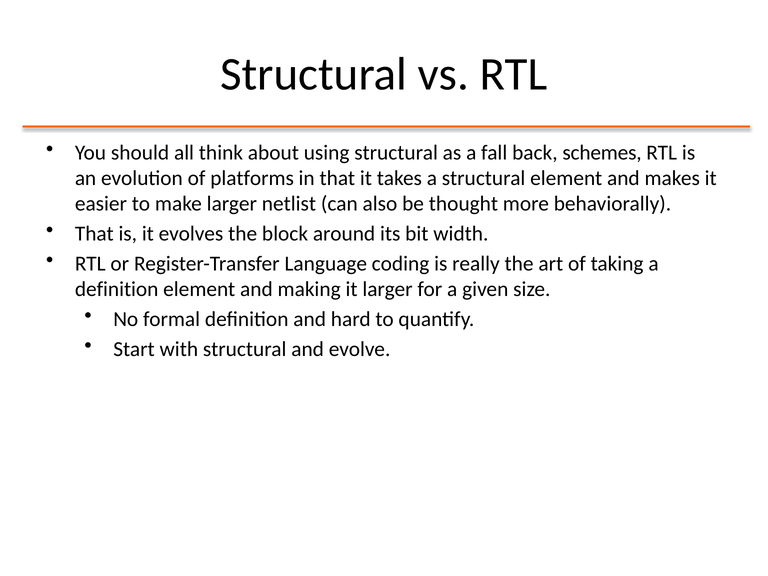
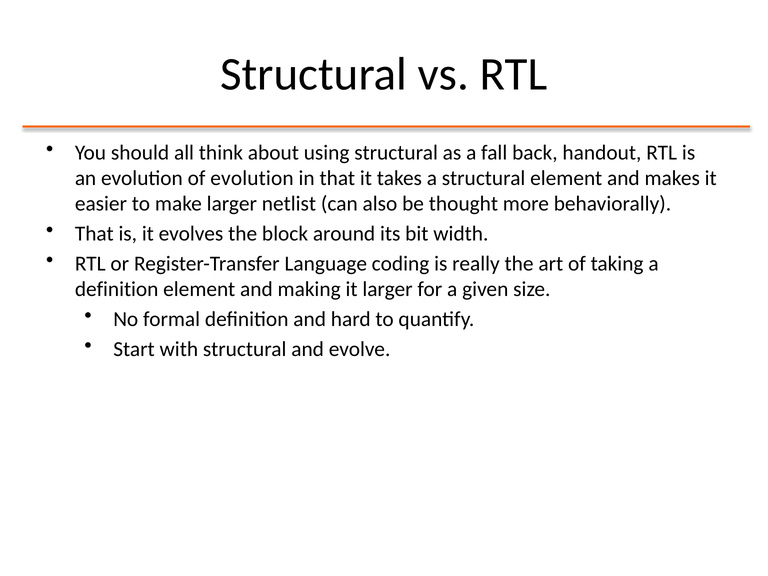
schemes: schemes -> handout (602, 153)
of platforms: platforms -> evolution (252, 178)
